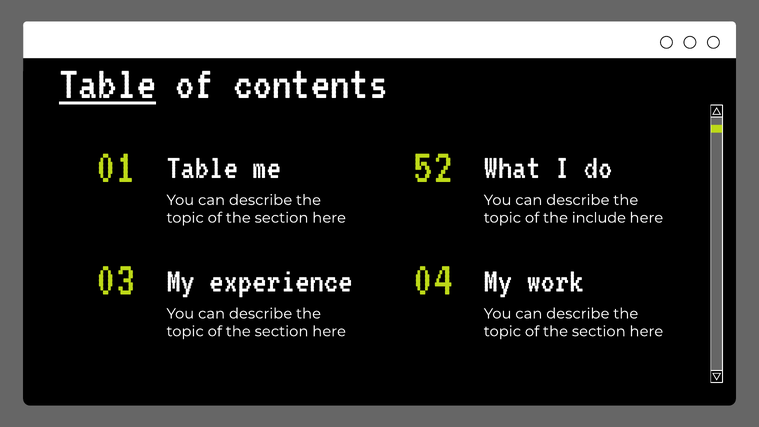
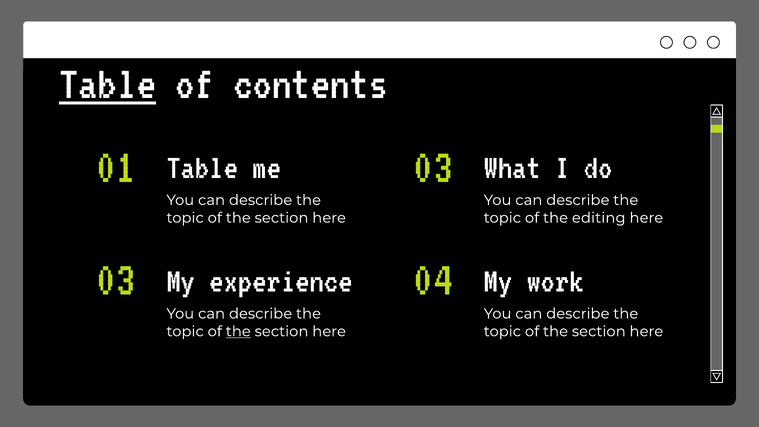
01 52: 52 -> 03 (433, 165)
include: include -> editing (599, 218)
the underline: none -> present (238, 331)
